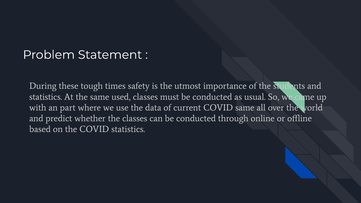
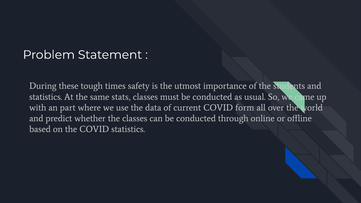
used: used -> stats (121, 97)
COVID same: same -> form (245, 108)
